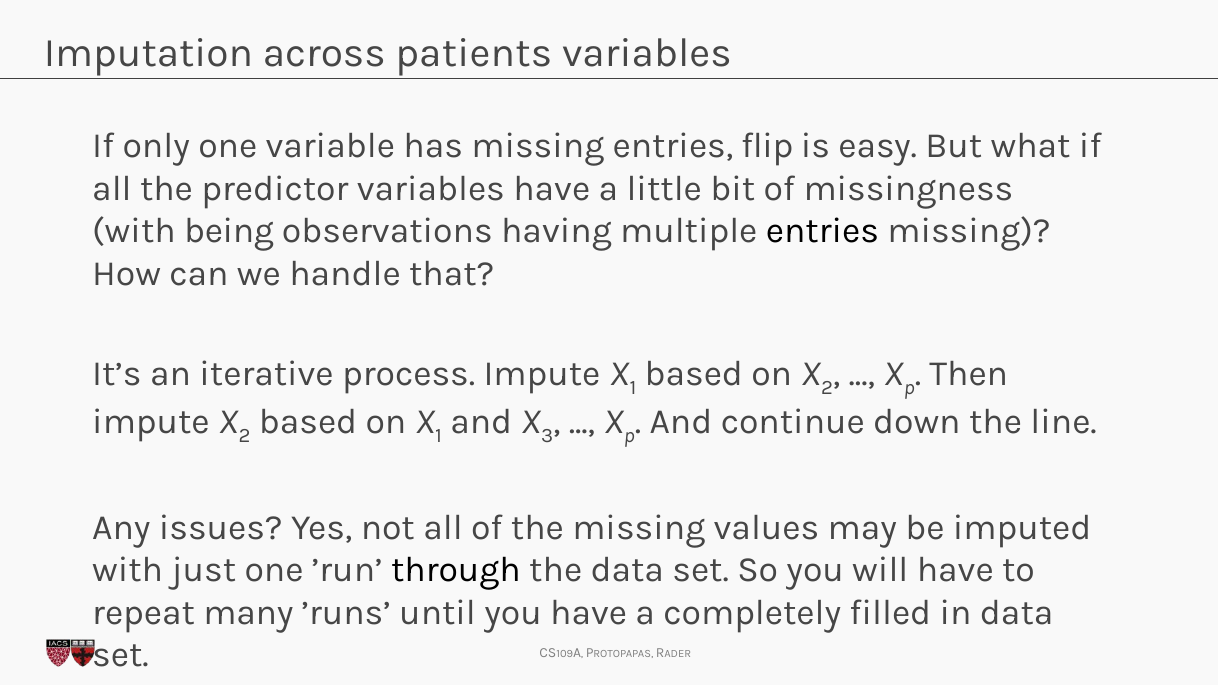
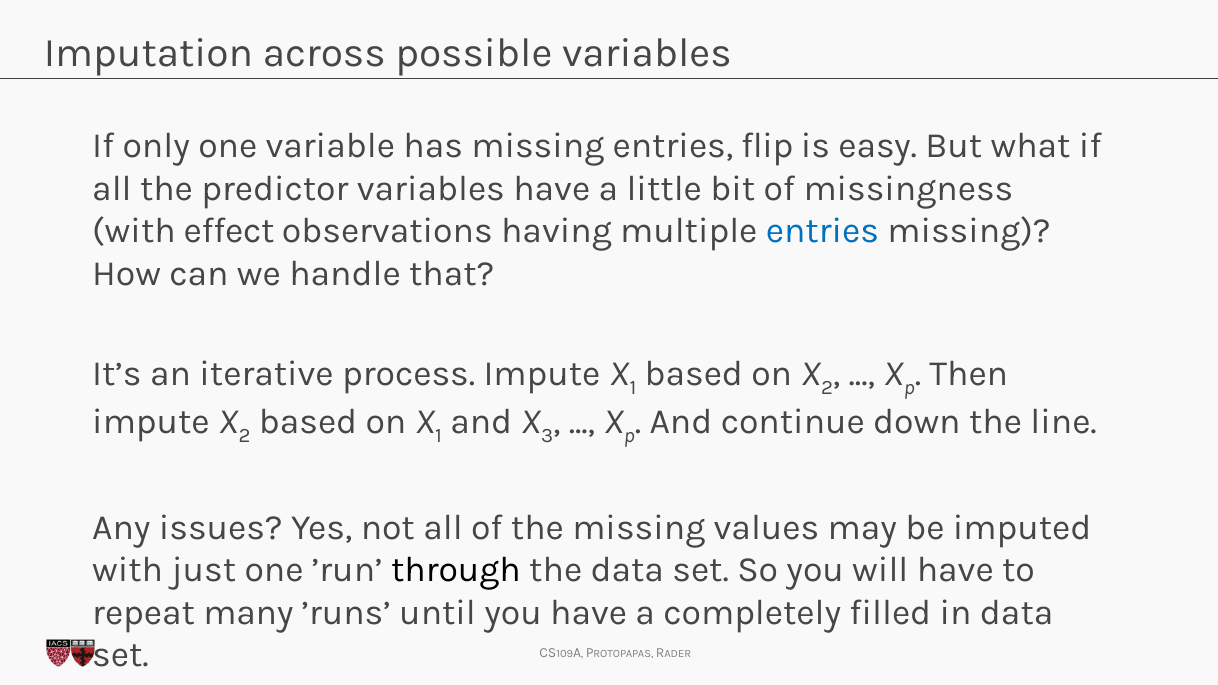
patients: patients -> possible (474, 53)
being: being -> effect (229, 231)
entries colour: black -> blue (822, 231)
